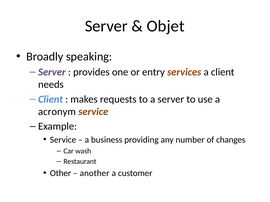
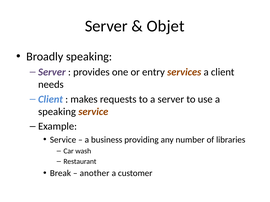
acronym: acronym -> speaking (57, 112)
changes: changes -> libraries (231, 140)
Other: Other -> Break (60, 174)
